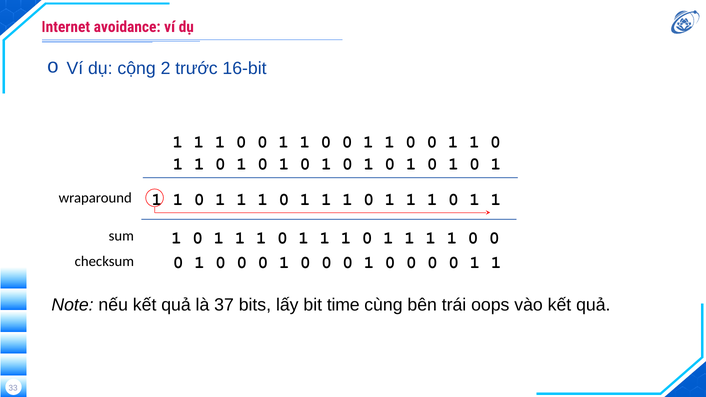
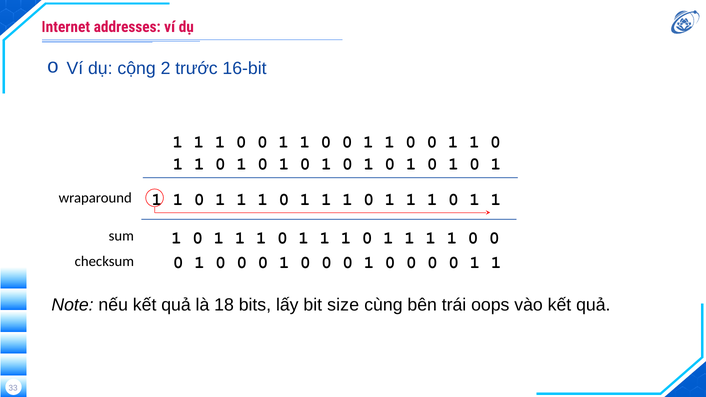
avoidance: avoidance -> addresses (127, 27)
37: 37 -> 18 (224, 305)
time: time -> size (343, 305)
